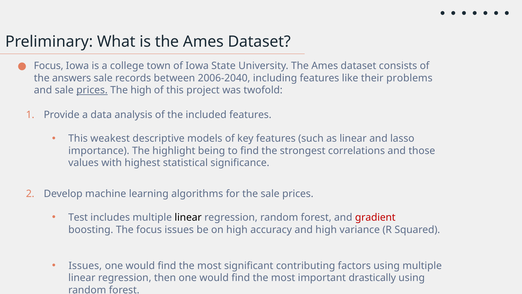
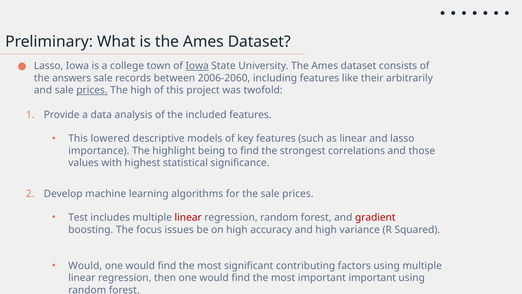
Focus: Focus -> Lasso (49, 66)
Iowa underline: none -> present (197, 66)
2006-2040: 2006-2040 -> 2006-2060 (224, 78)
problems: problems -> arbitrarily (409, 78)
weakest: weakest -> lowered (110, 138)
linear colour: black -> red (188, 217)
Issues: Issues -> Would (85, 265)
important drastically: drastically -> important (372, 278)
